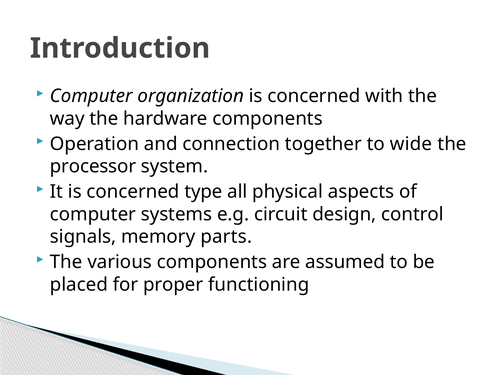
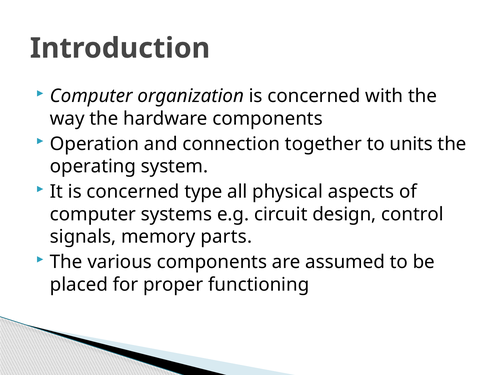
wide: wide -> units (411, 144)
processor: processor -> operating (93, 166)
